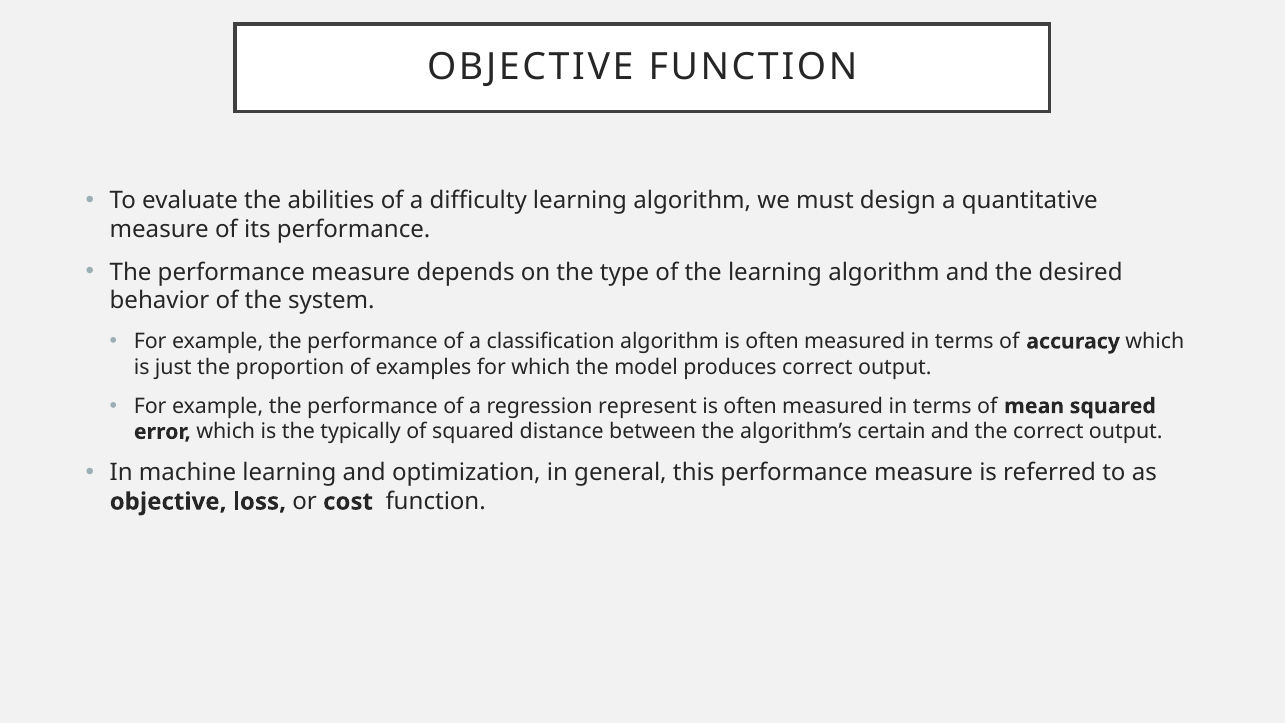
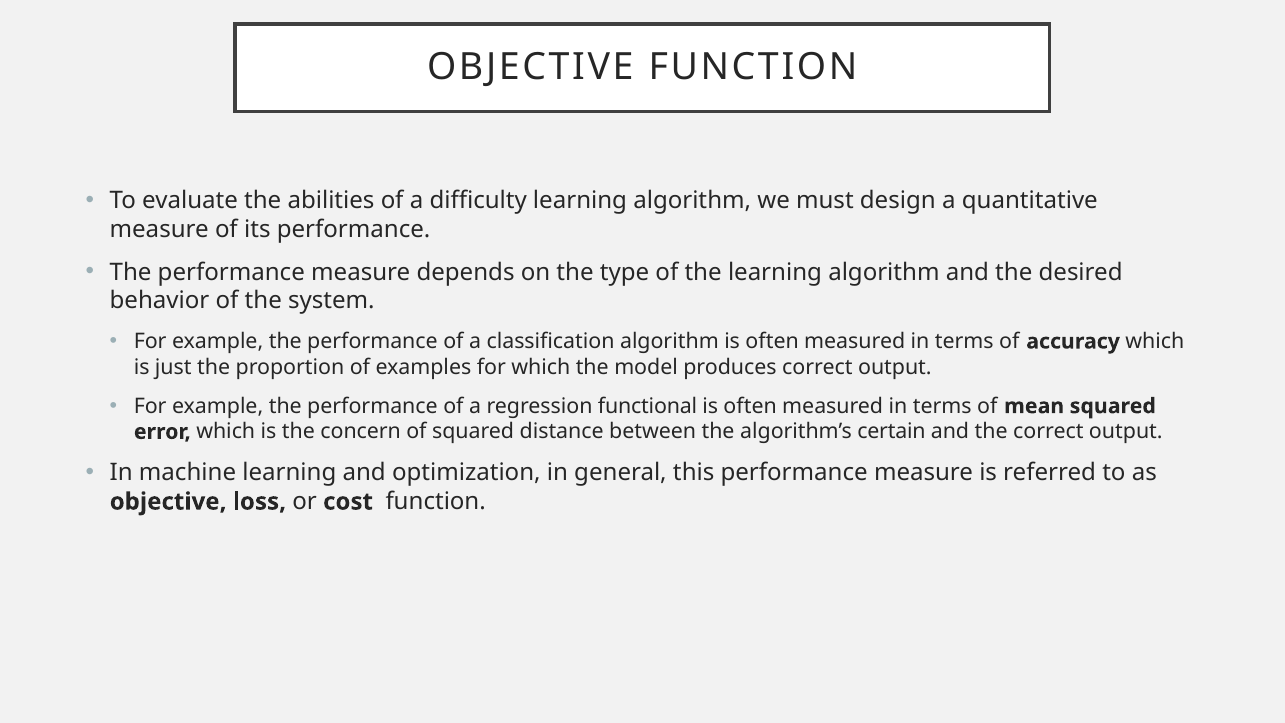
represent: represent -> functional (648, 406)
typically: typically -> concern (361, 432)
